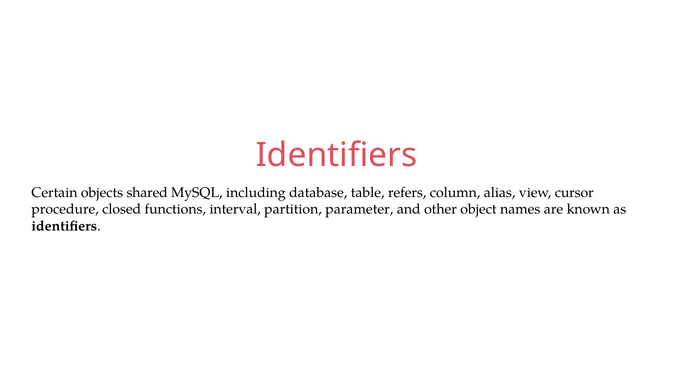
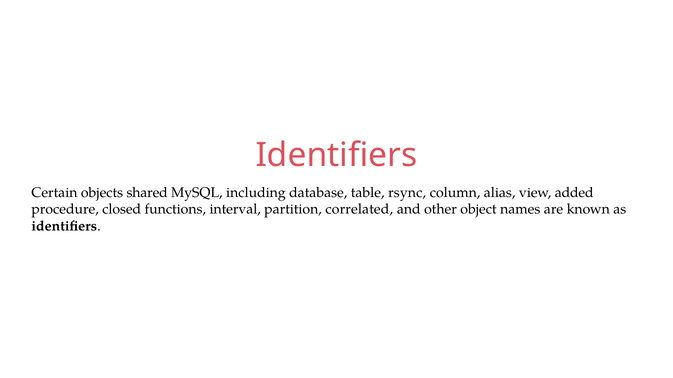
refers: refers -> rsync (407, 193)
cursor: cursor -> added (574, 193)
parameter: parameter -> correlated (359, 210)
